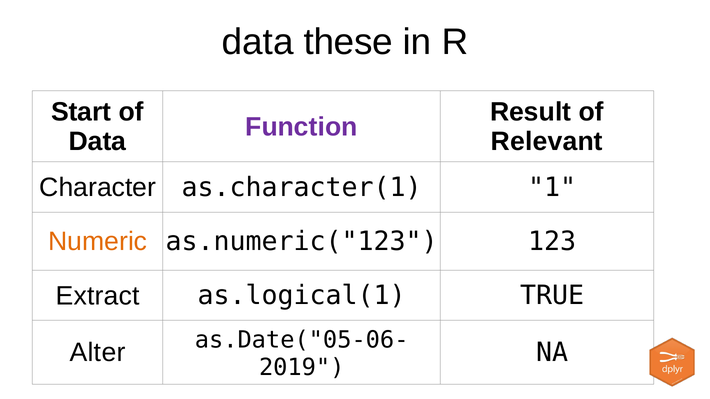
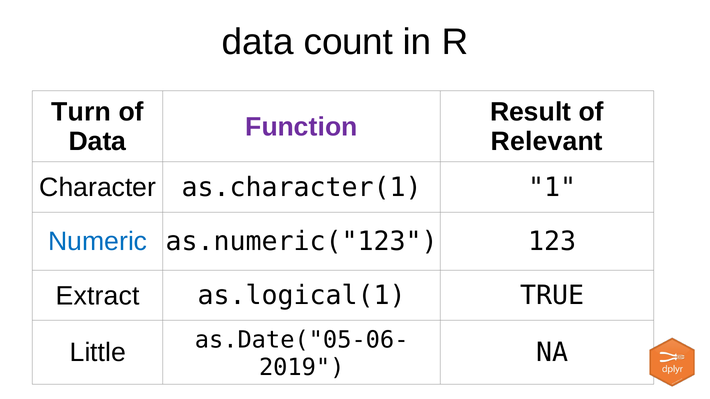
these: these -> count (348, 42)
Start: Start -> Turn (81, 112)
Numeric colour: orange -> blue (98, 242)
Alter: Alter -> Little (98, 353)
